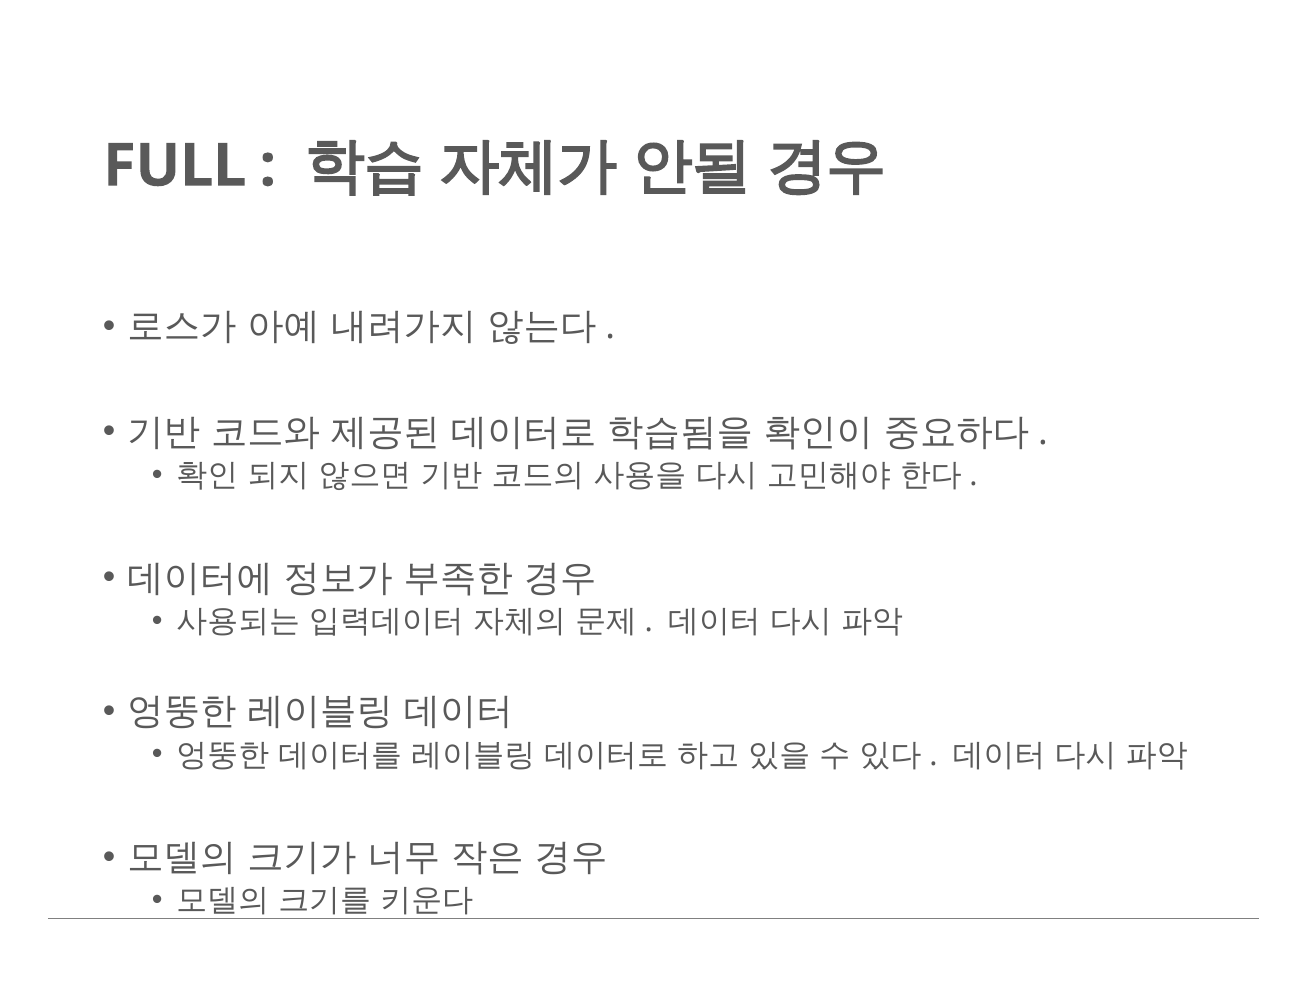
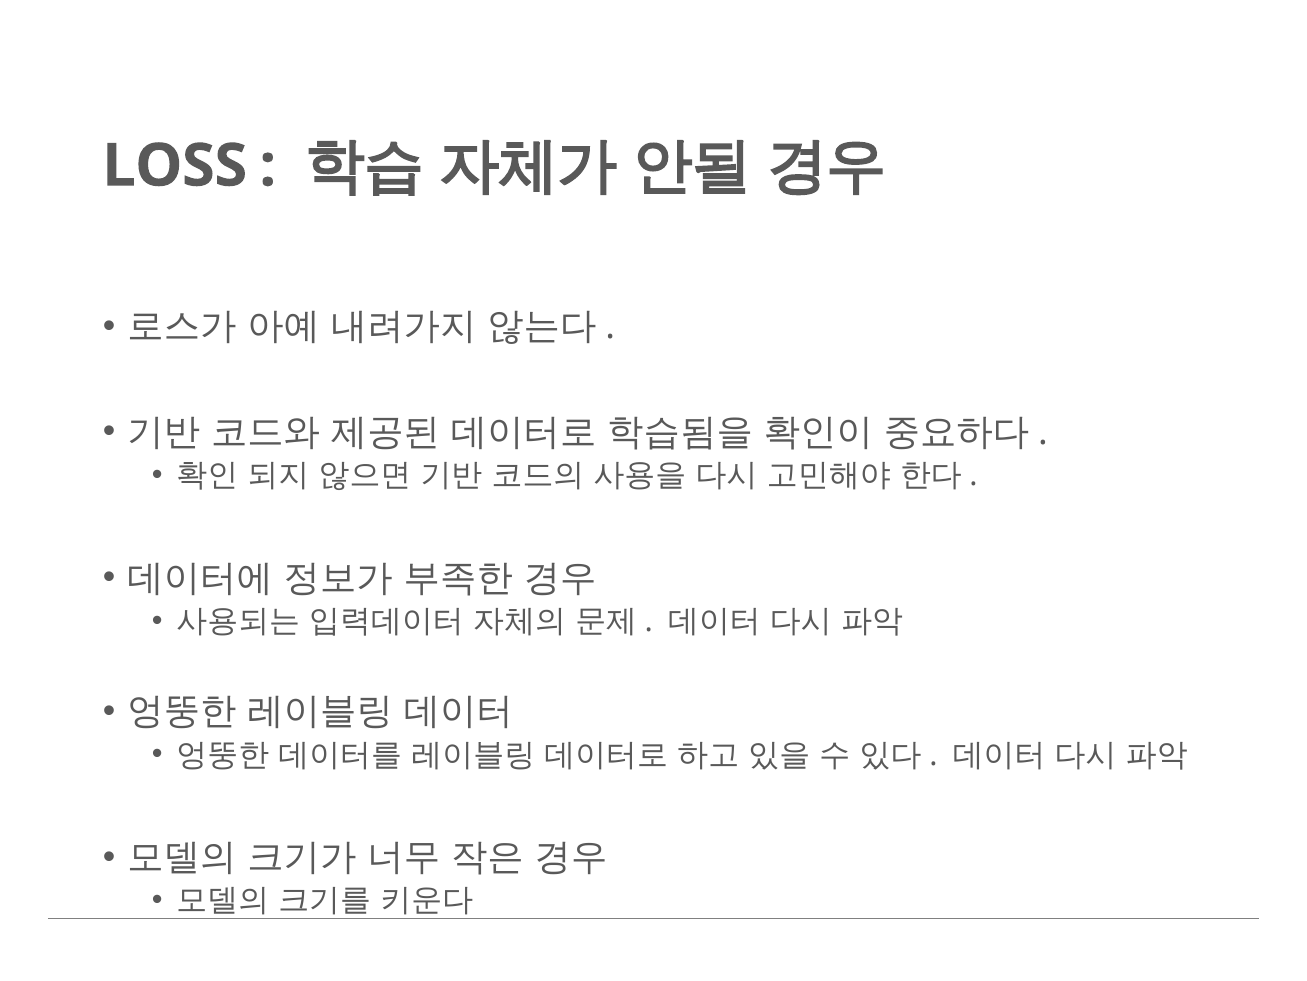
FULL: FULL -> LOSS (175, 166)
